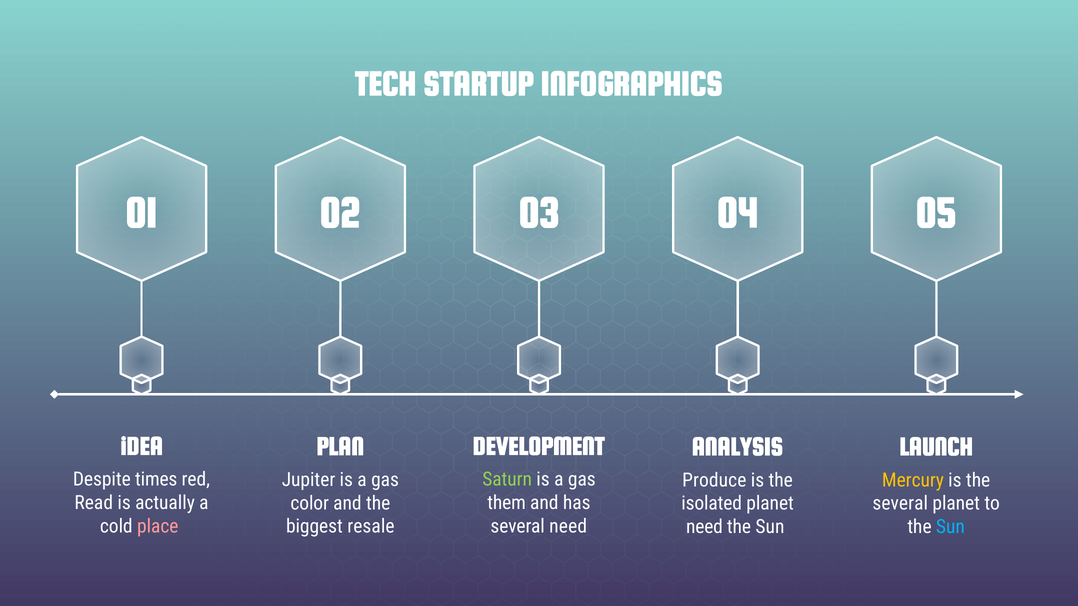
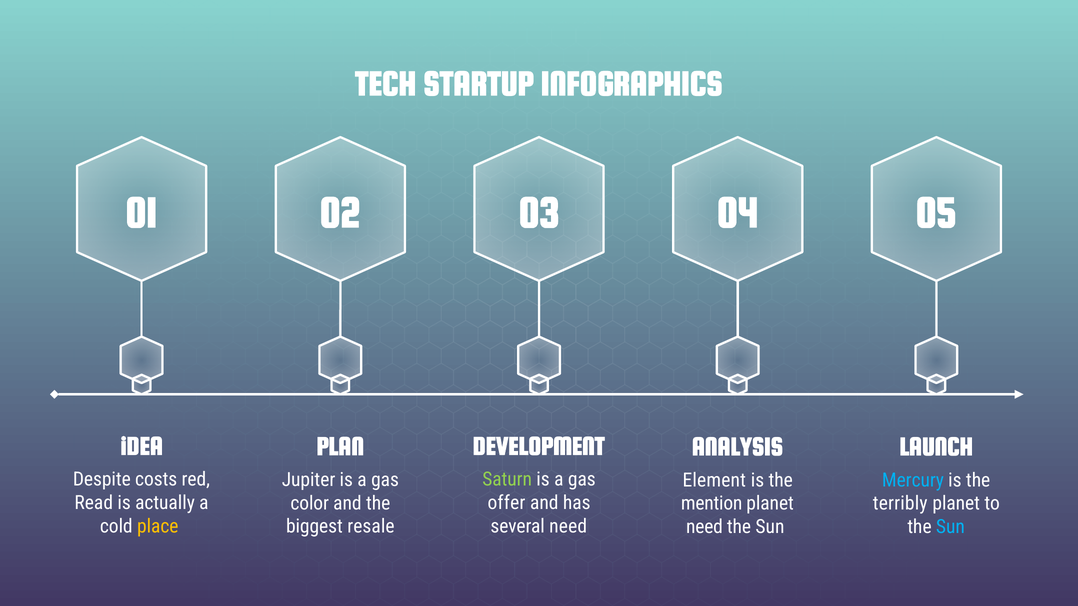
times: times -> costs (156, 480)
Produce: Produce -> Element (714, 480)
Mercury colour: yellow -> light blue (913, 480)
them: them -> offer (506, 503)
isolated: isolated -> mention (712, 504)
several: several -> terribly (900, 504)
place colour: pink -> yellow (158, 527)
